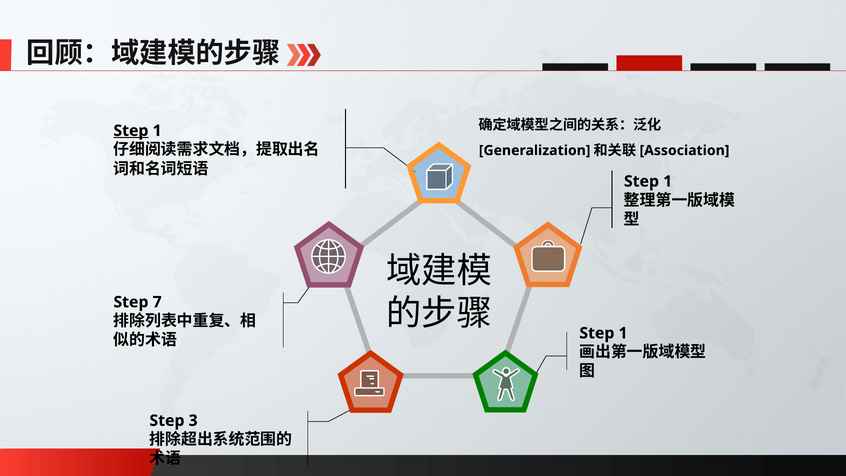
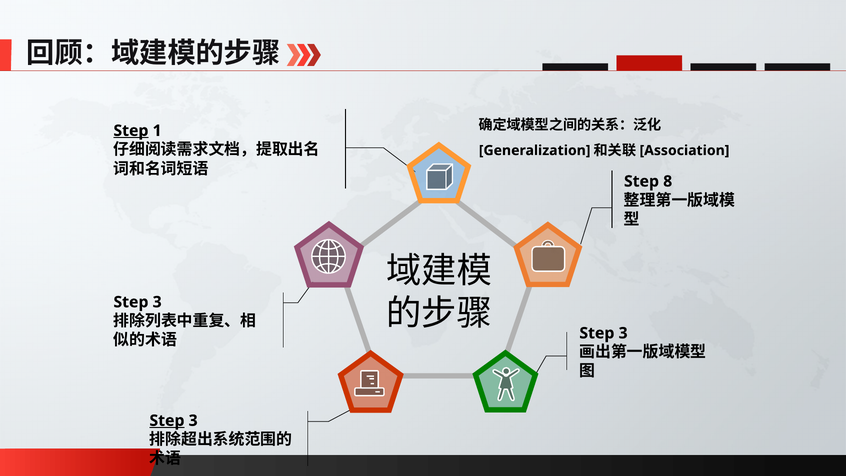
1: 1 -> 8 (668, 181)
7: 7 -> 3 (157, 302)
1: 1 -> 3 (623, 333)
Step underline: none -> present (167, 421)
